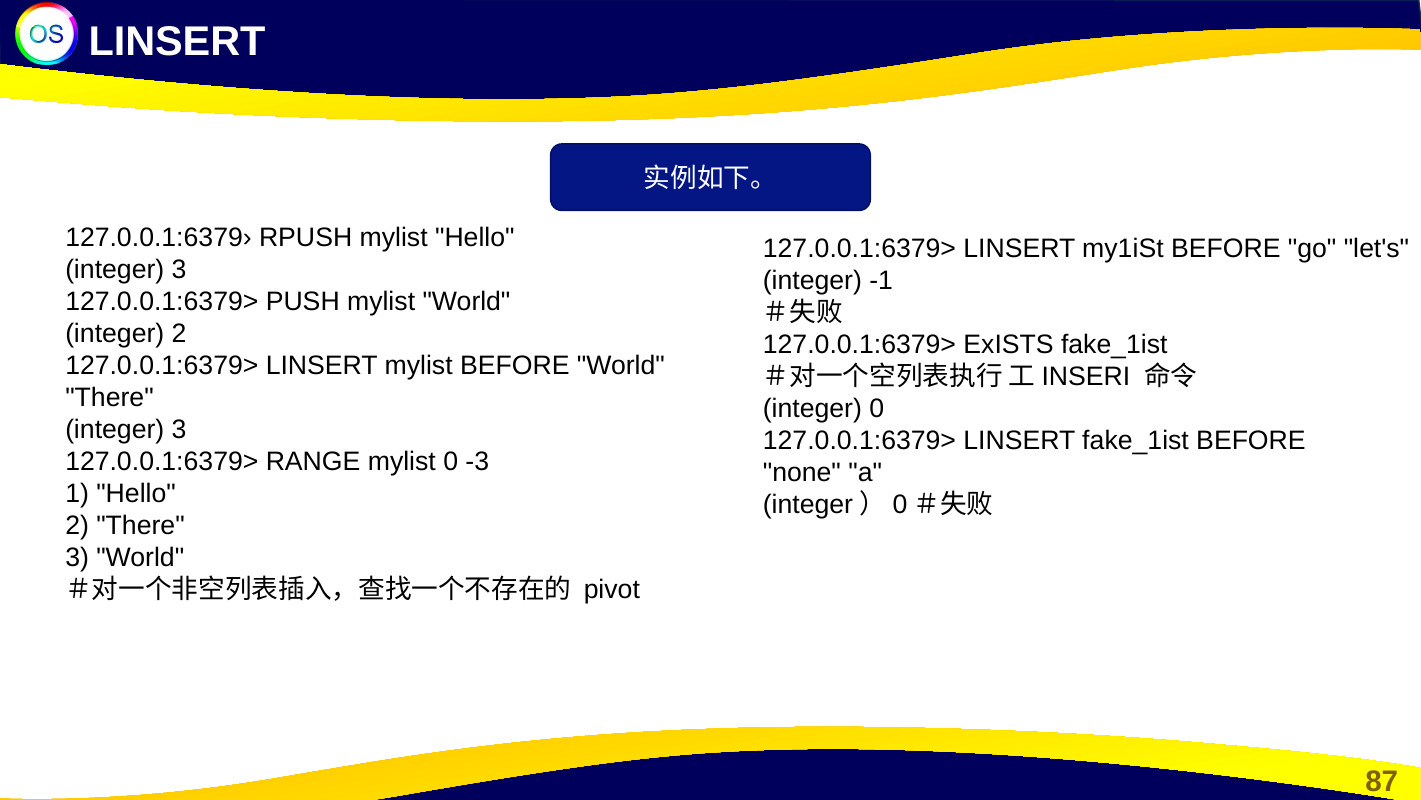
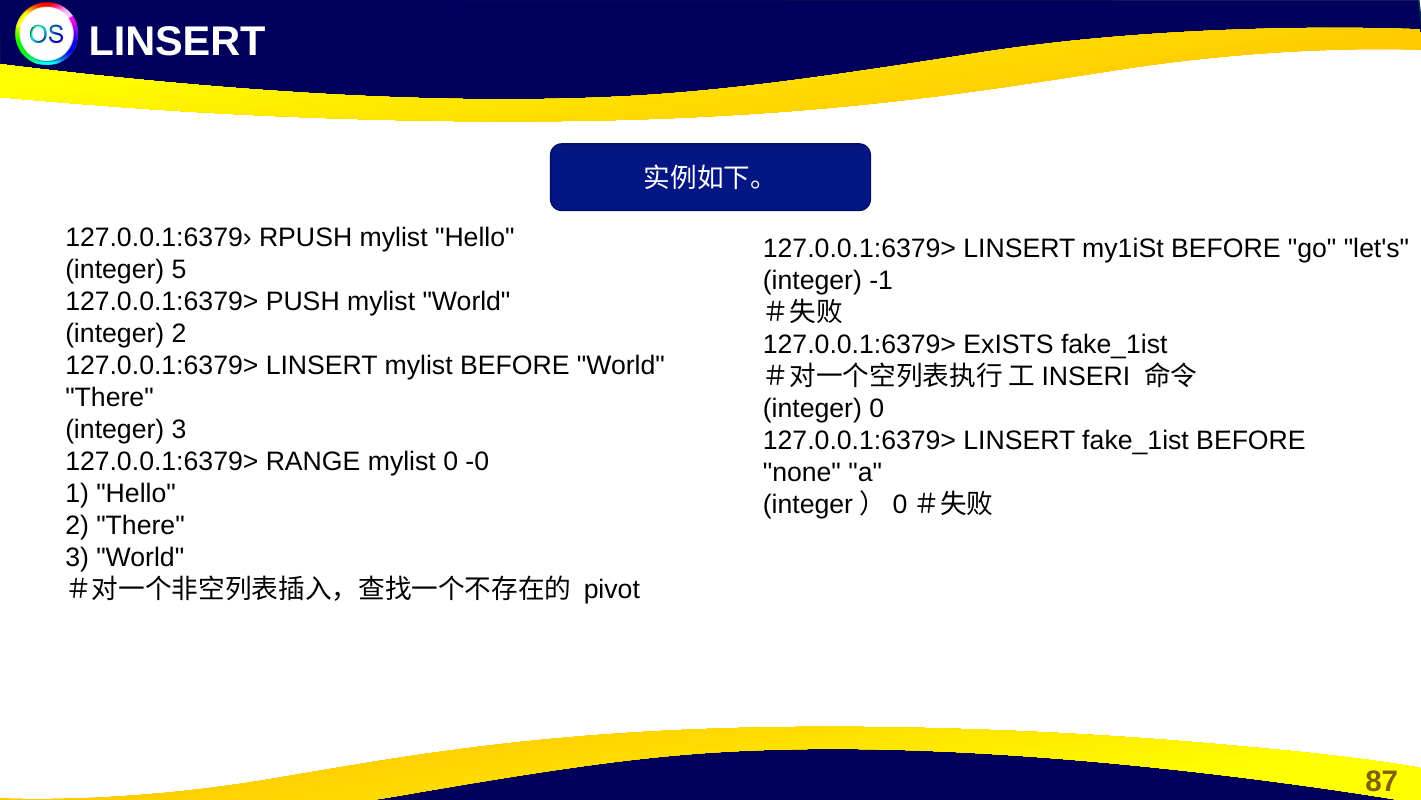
3: 3 -> 5 (179, 270)
-3: -3 -> -0 (477, 462)
